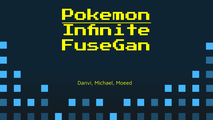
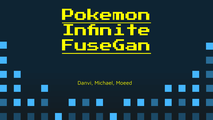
FuseGan underline: none -> present (107, 48)
